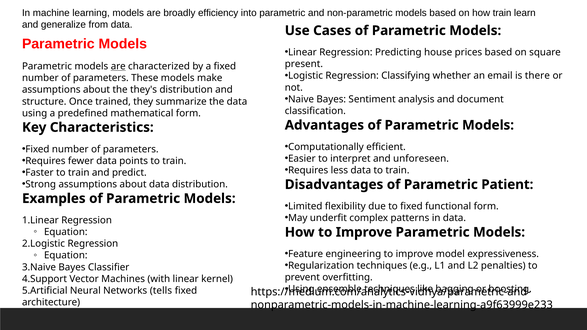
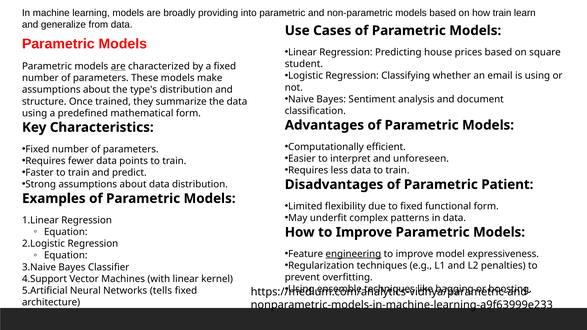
efficiency: efficiency -> providing (218, 13)
present: present -> student (304, 64)
is there: there -> using (537, 76)
they's: they's -> type's (144, 90)
engineering underline: none -> present (353, 254)
